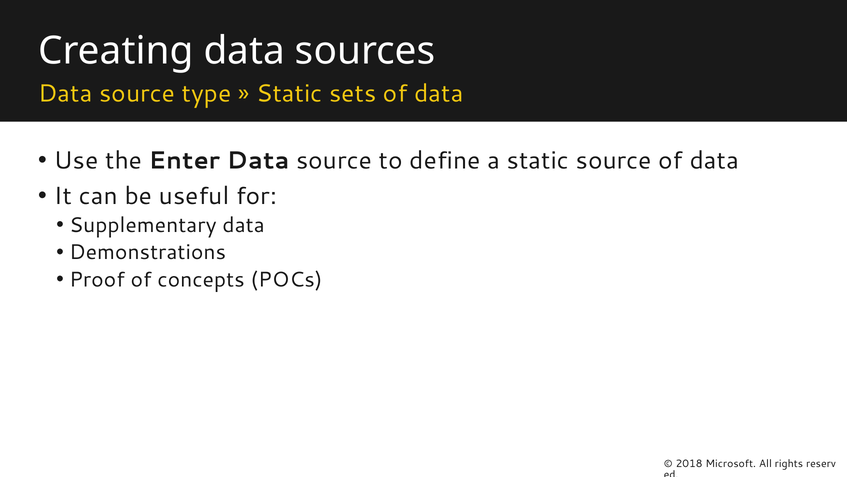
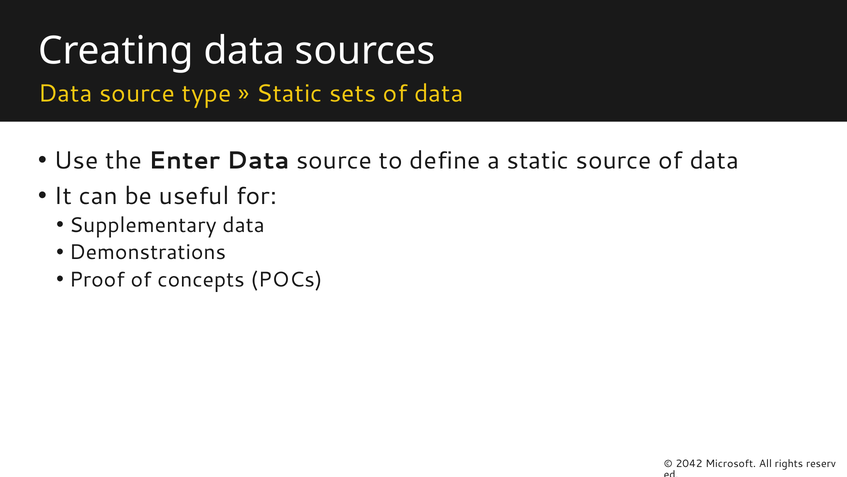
2018: 2018 -> 2042 (689, 463)
